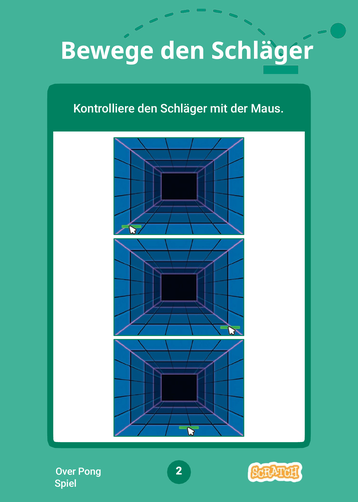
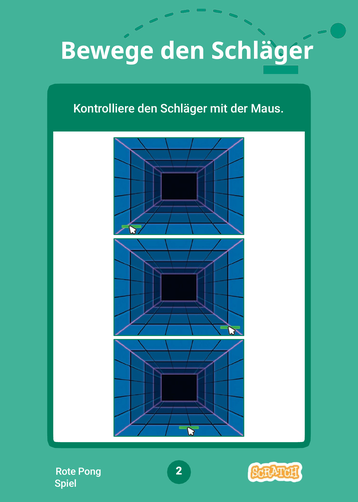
Over: Over -> Rote (66, 471)
